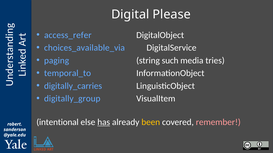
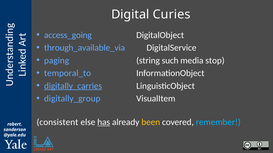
Please: Please -> Curies (172, 15)
access_refer: access_refer -> access_going (68, 35)
choices_available_via: choices_available_via -> through_available_via (85, 48)
tries: tries -> stop (215, 61)
digitally_carries underline: none -> present (73, 86)
intentional: intentional -> consistent (57, 123)
remember colour: pink -> light blue (218, 123)
